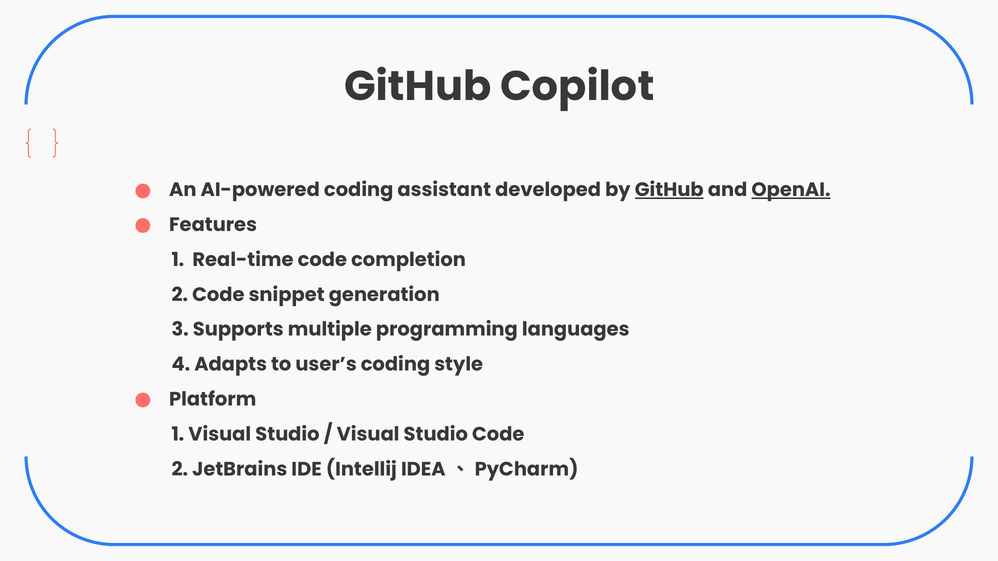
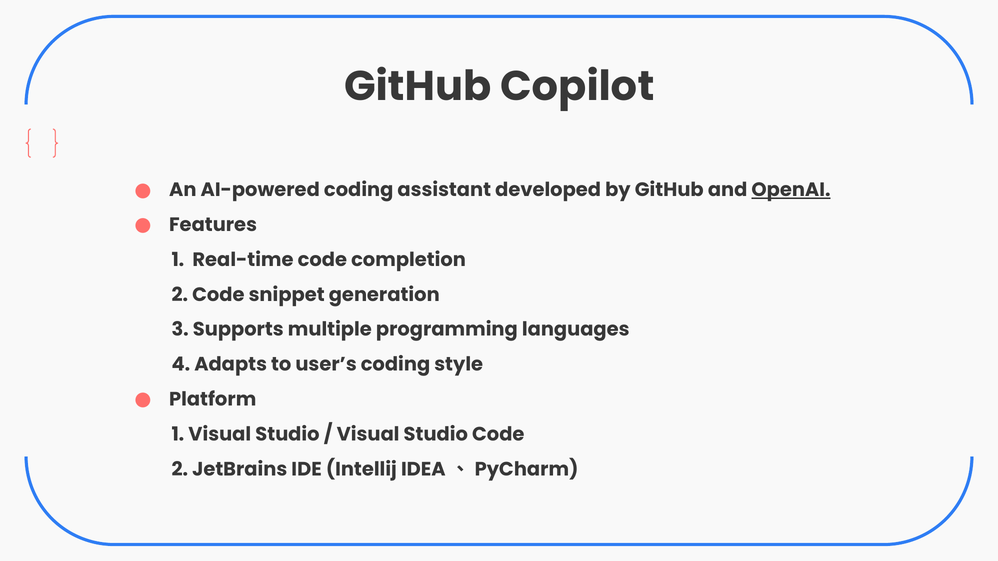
GitHub underline: present -> none (669, 190)
